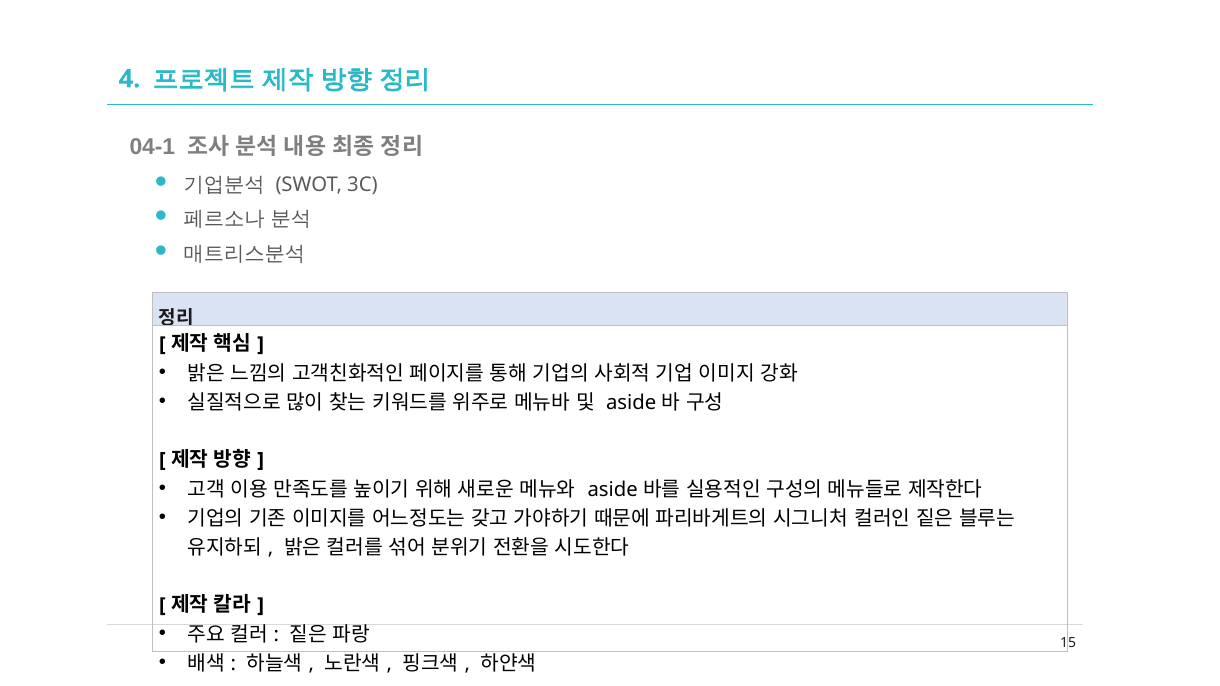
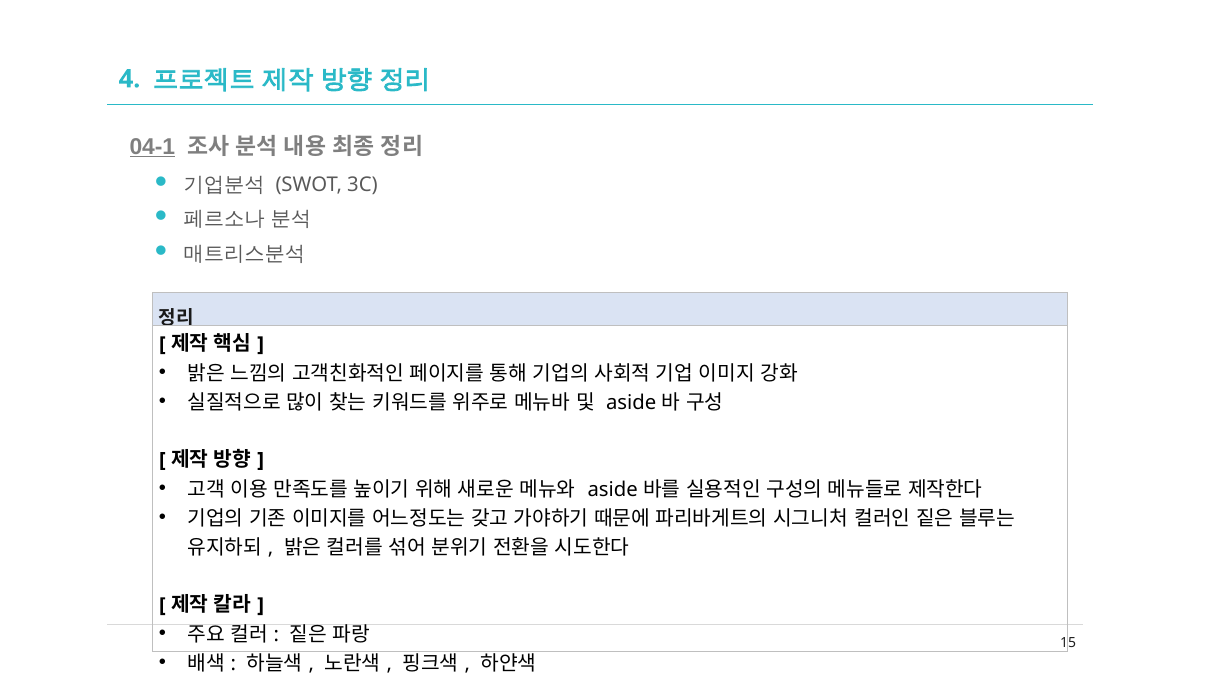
04-1 underline: none -> present (152, 147)
